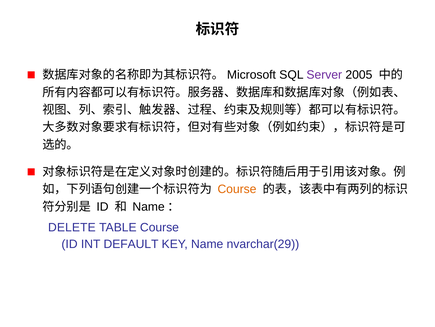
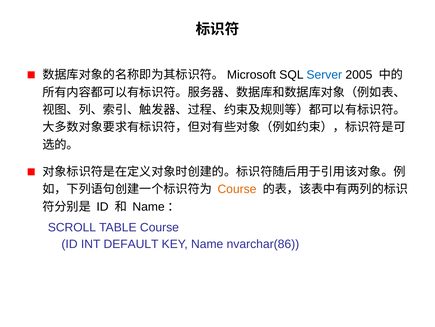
Server colour: purple -> blue (324, 75)
DELETE: DELETE -> SCROLL (72, 227)
nvarchar(29: nvarchar(29 -> nvarchar(86 (263, 244)
